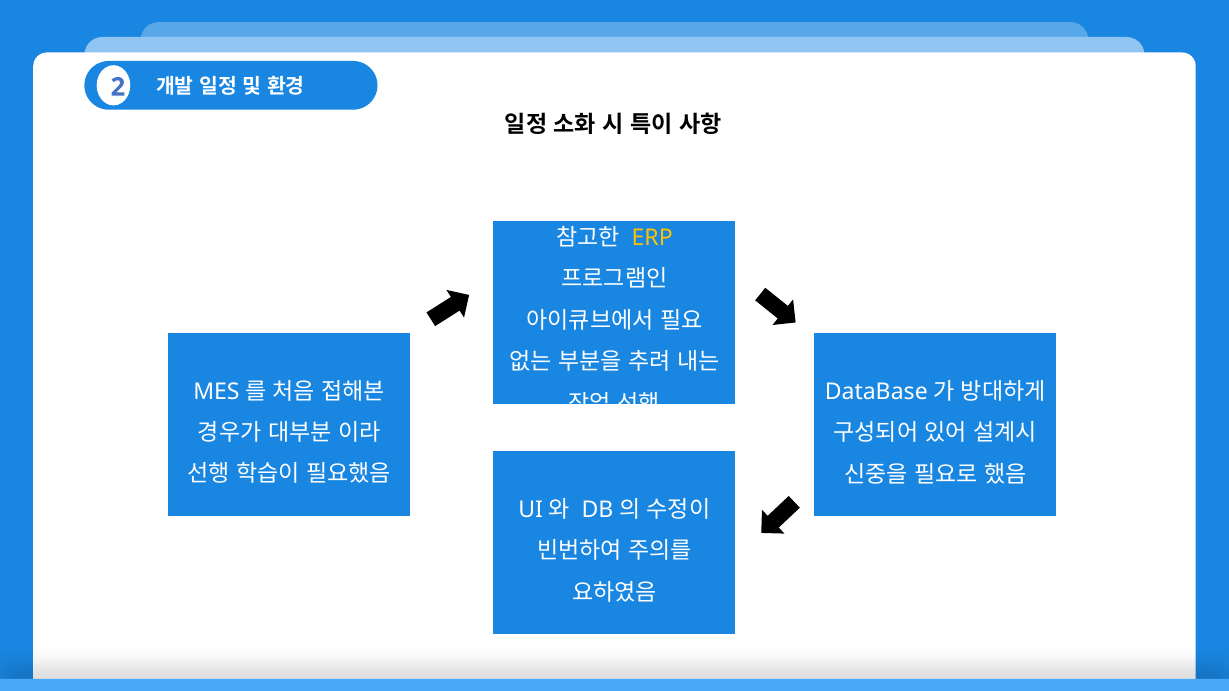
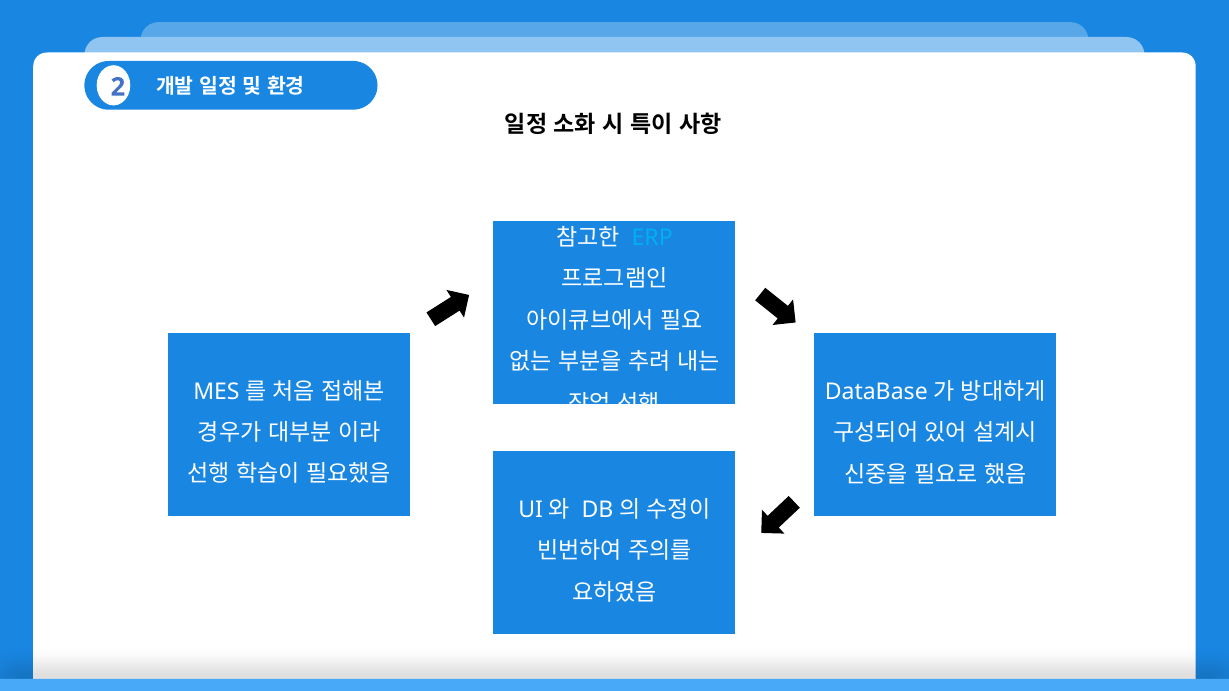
ERP colour: yellow -> light blue (652, 238)
